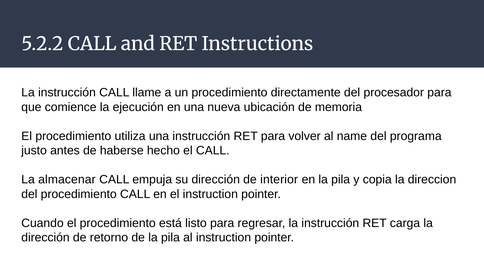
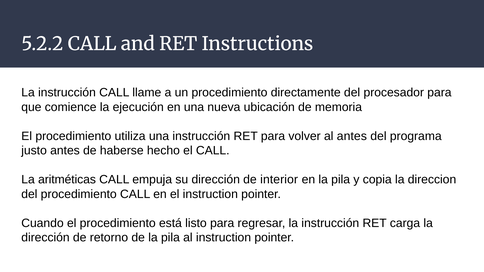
al name: name -> antes (352, 136)
almacenar: almacenar -> aritméticas (67, 180)
